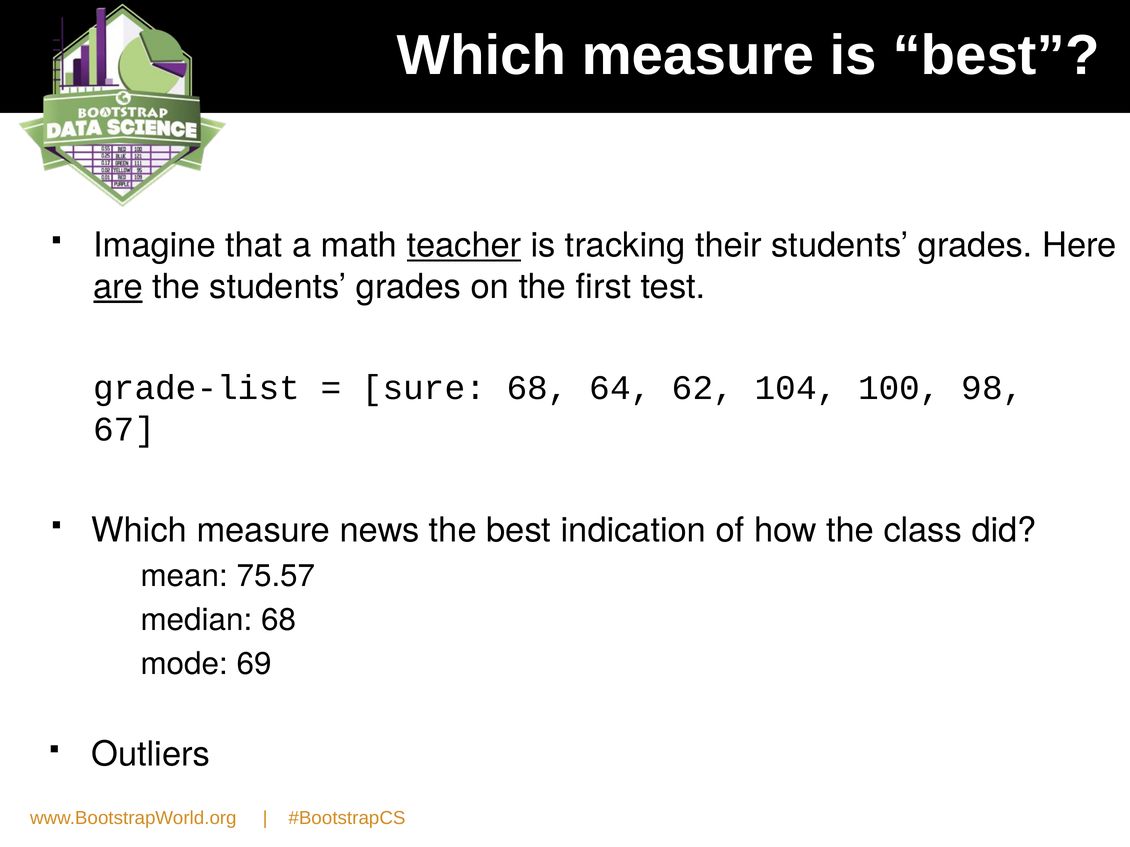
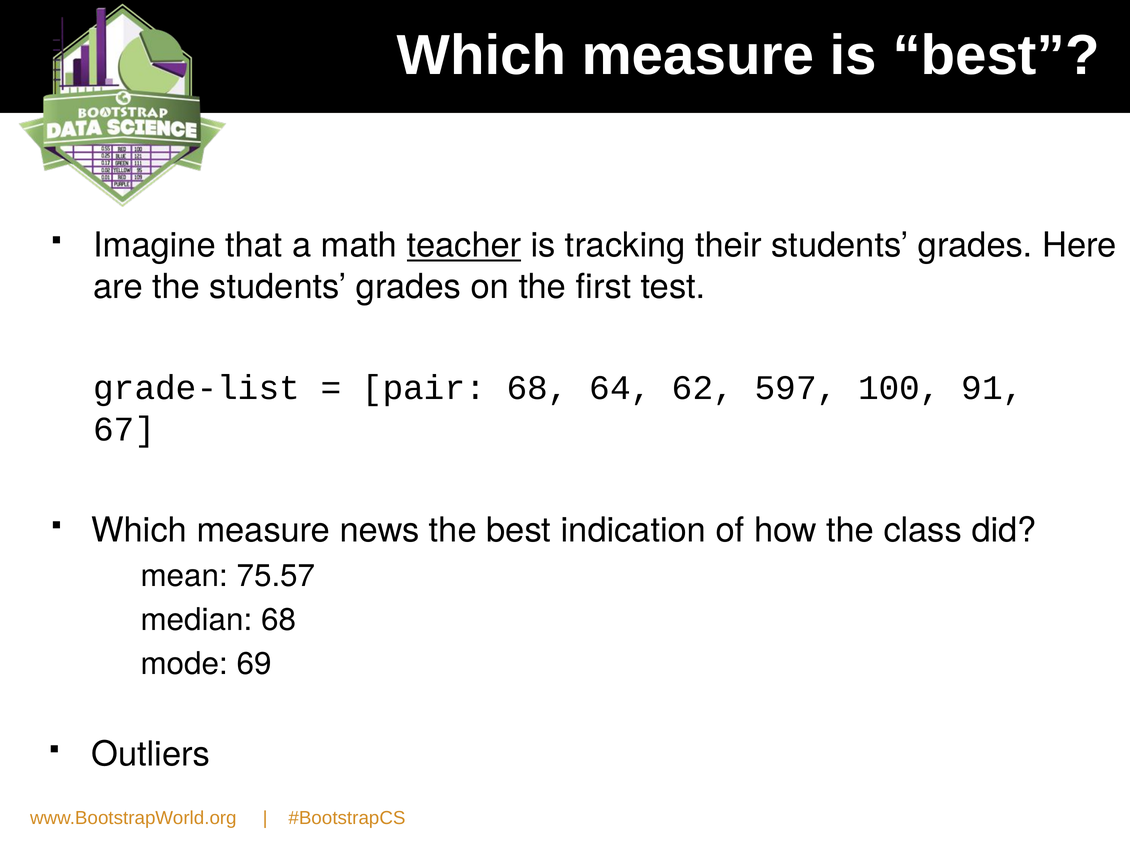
are underline: present -> none (118, 287)
sure: sure -> pair (424, 388)
104: 104 -> 597 (796, 388)
98: 98 -> 91 (992, 388)
